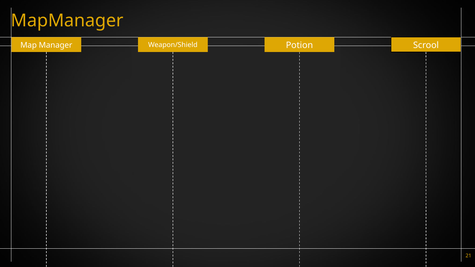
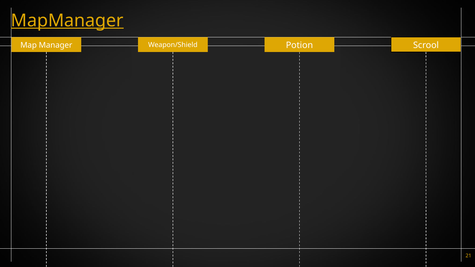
MapManager underline: none -> present (67, 21)
